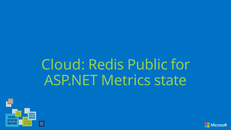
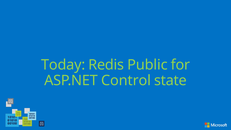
Cloud: Cloud -> Today (63, 65)
Metrics: Metrics -> Control (126, 80)
